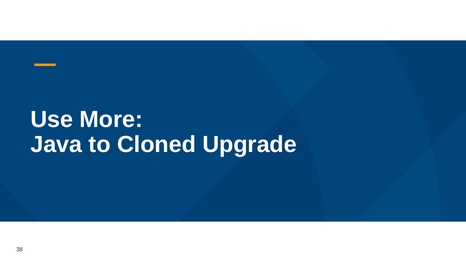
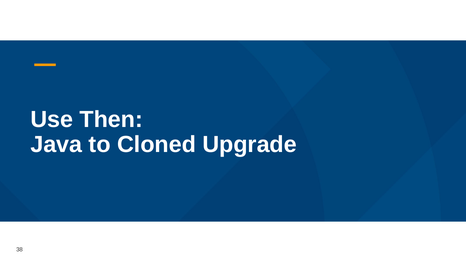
More: More -> Then (111, 120)
